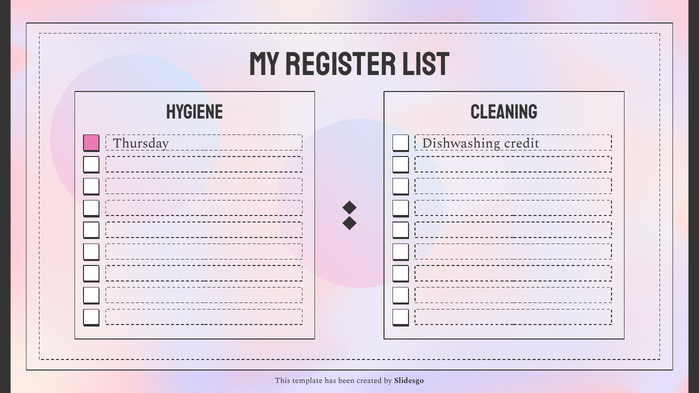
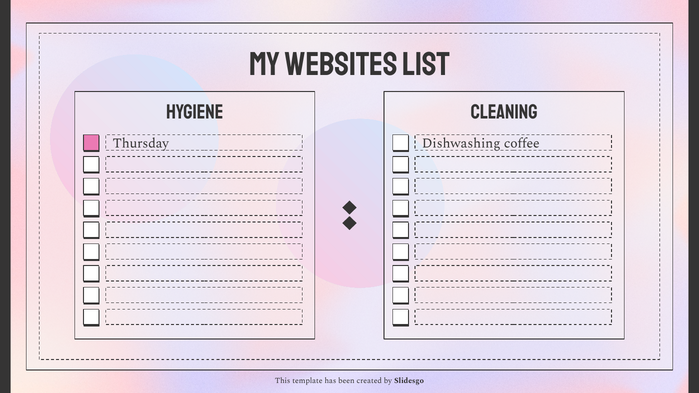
register: register -> websites (341, 65)
credit: credit -> coffee (522, 143)
